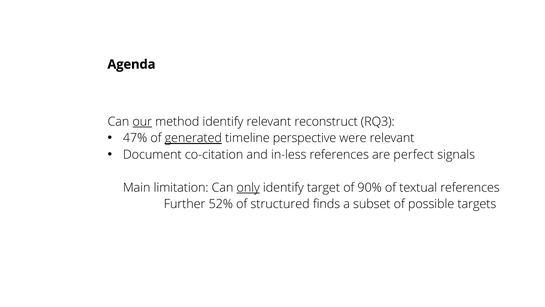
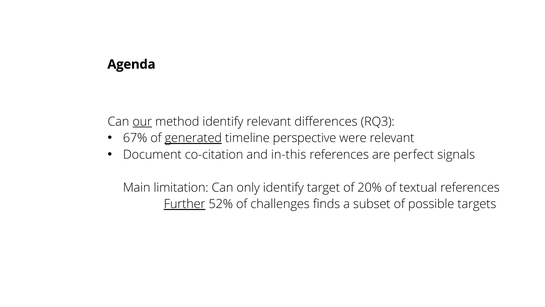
reconstruct: reconstruct -> differences (326, 121)
47%: 47% -> 67% (135, 138)
in-less: in-less -> in-this (289, 154)
only underline: present -> none (248, 187)
90%: 90% -> 20% (370, 187)
Further underline: none -> present (185, 204)
structured: structured -> challenges (280, 204)
